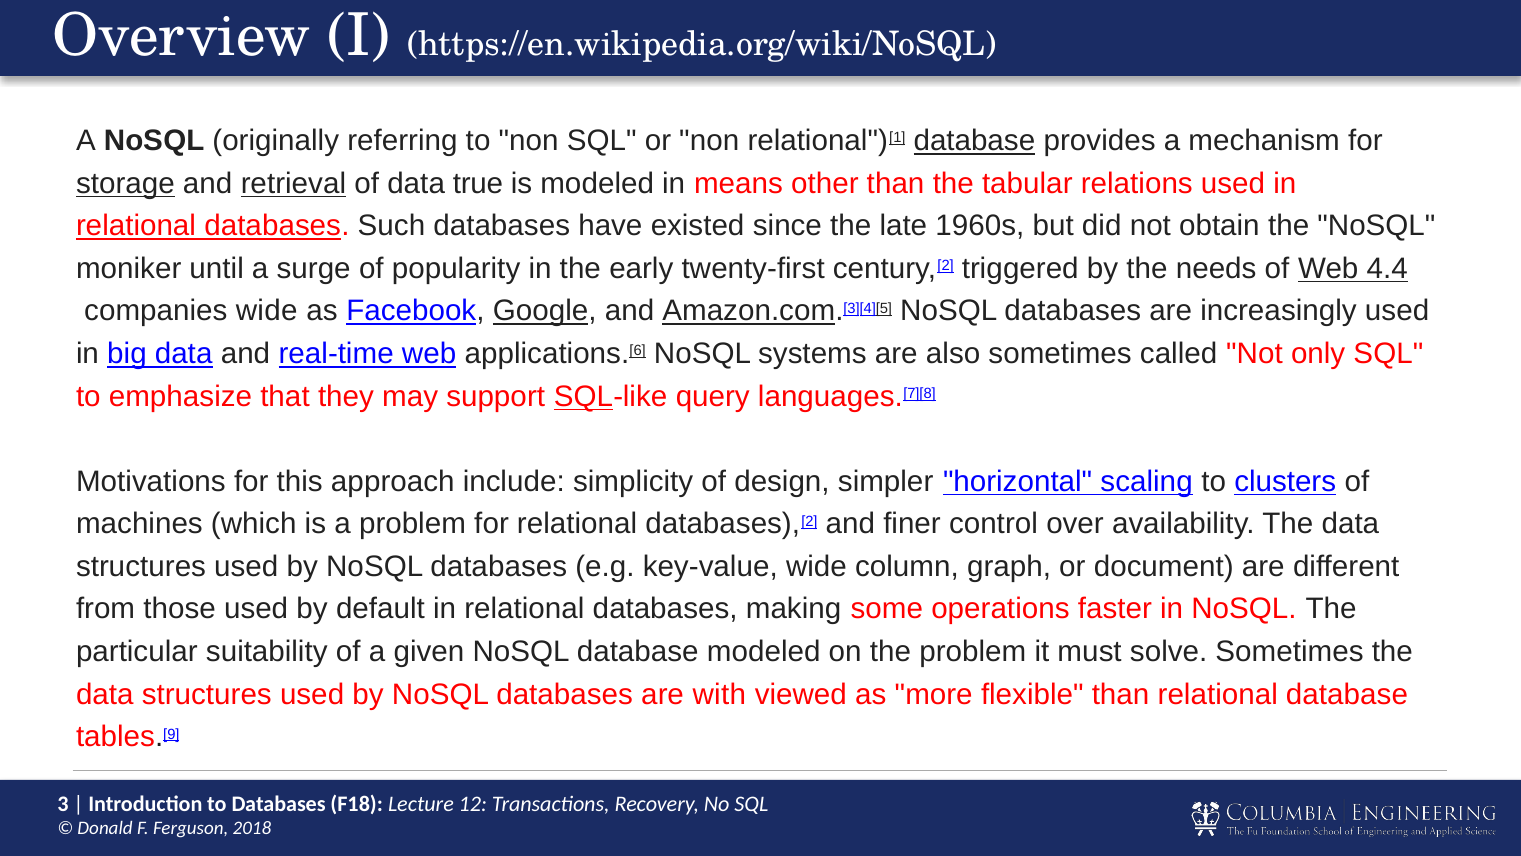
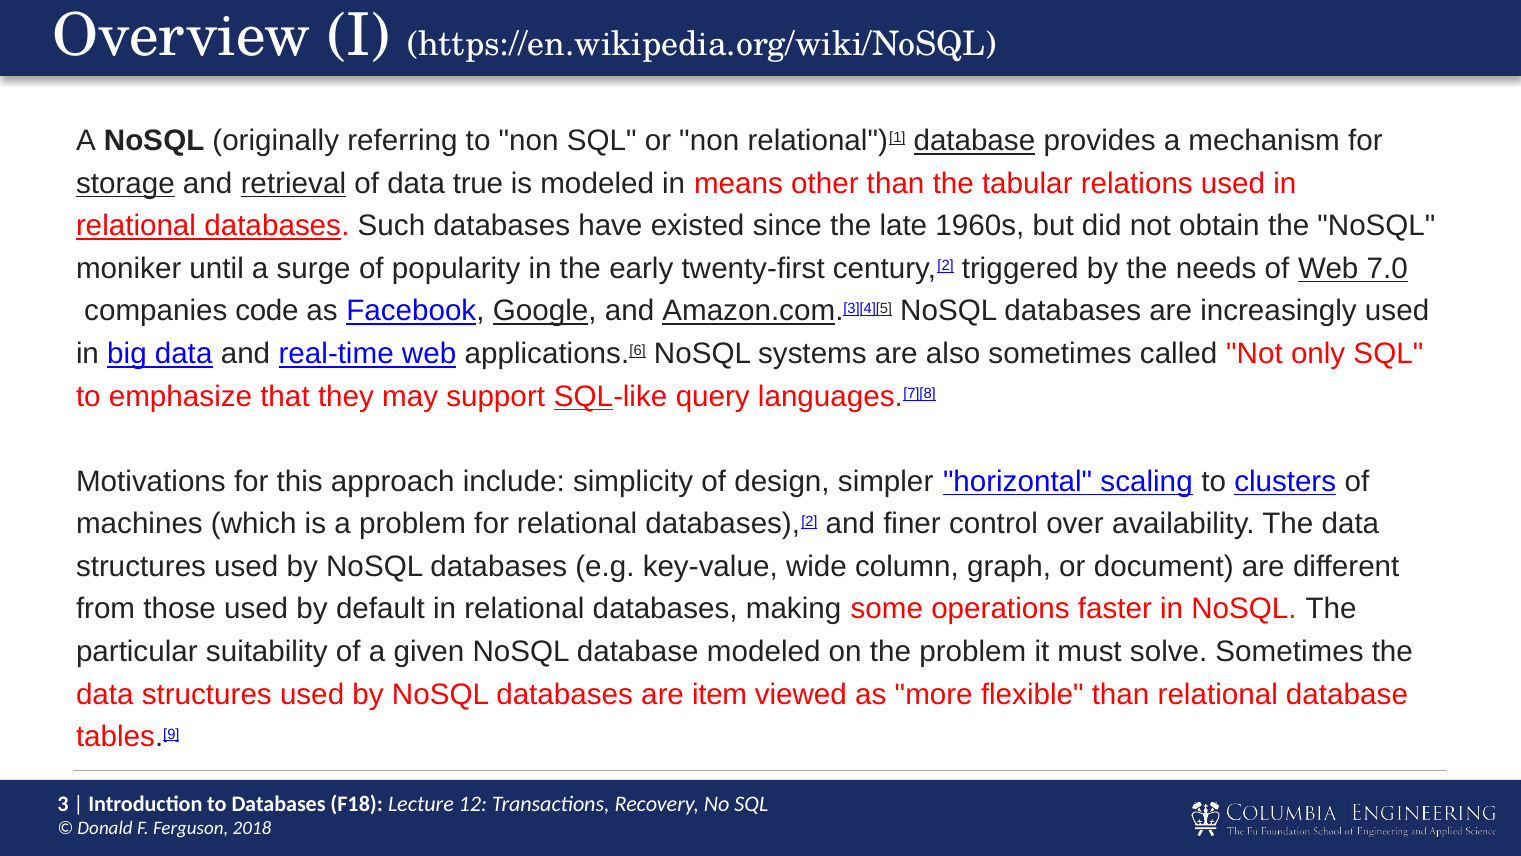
4.4: 4.4 -> 7.0 (1387, 268)
companies wide: wide -> code (267, 311)
with: with -> item (720, 694)
